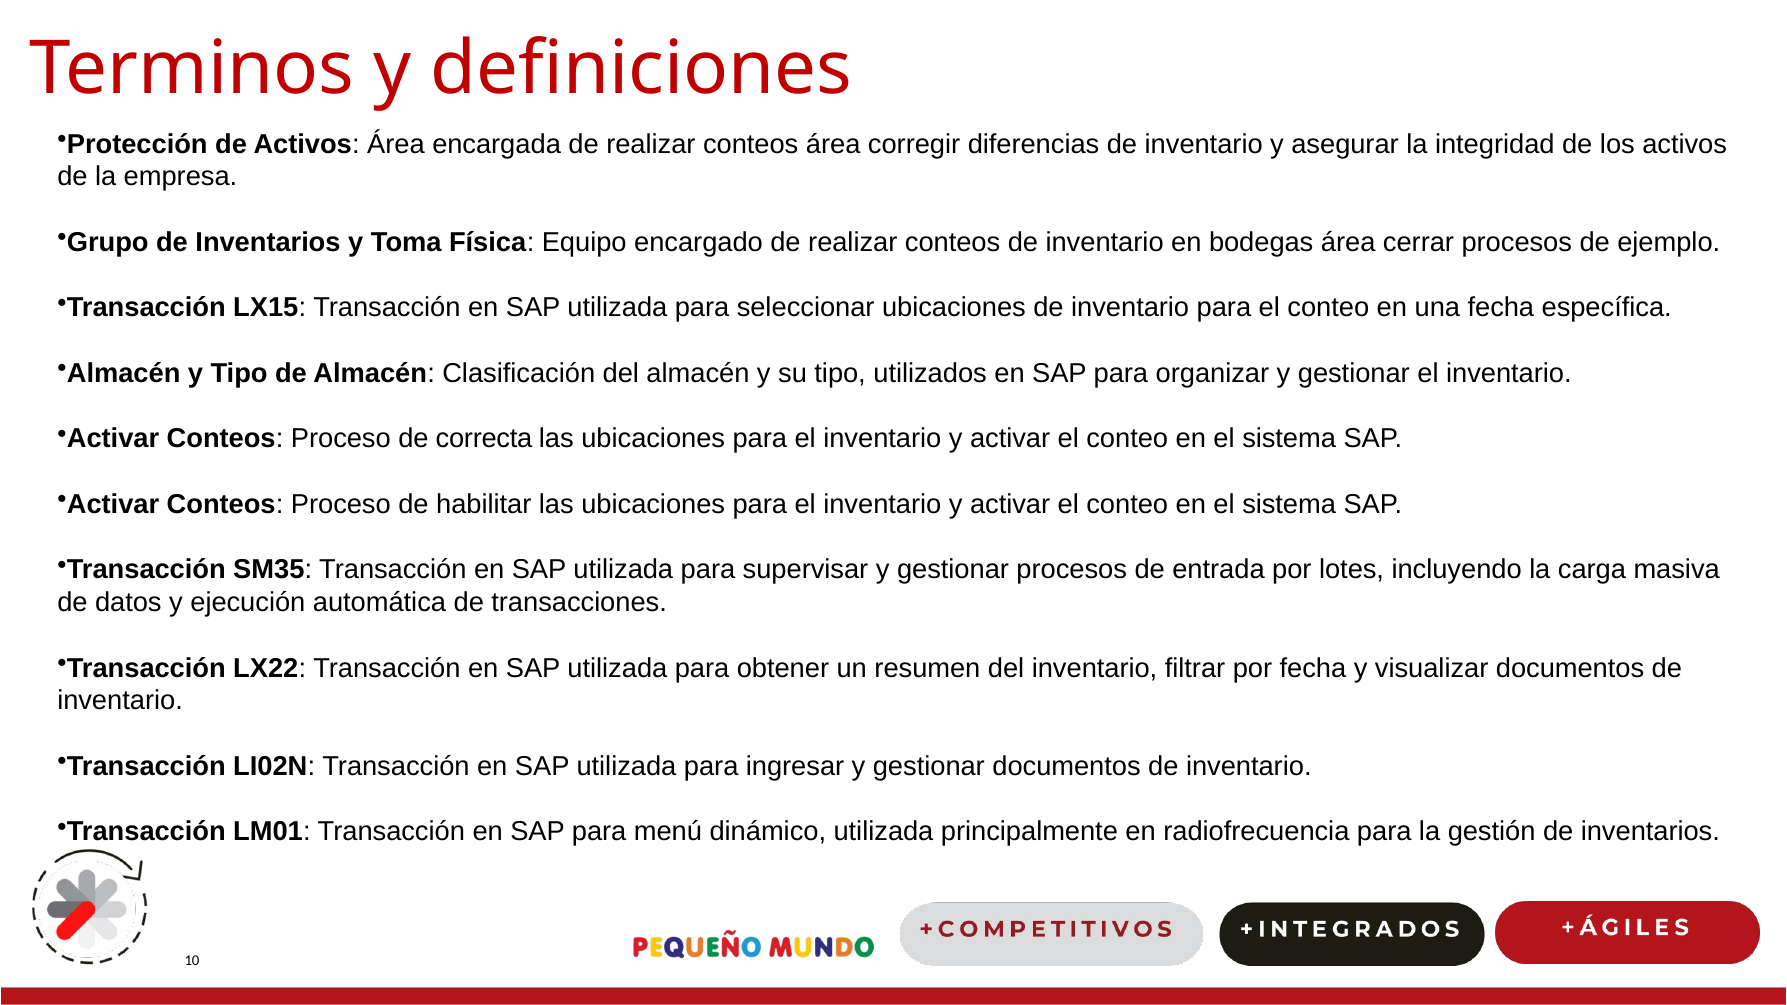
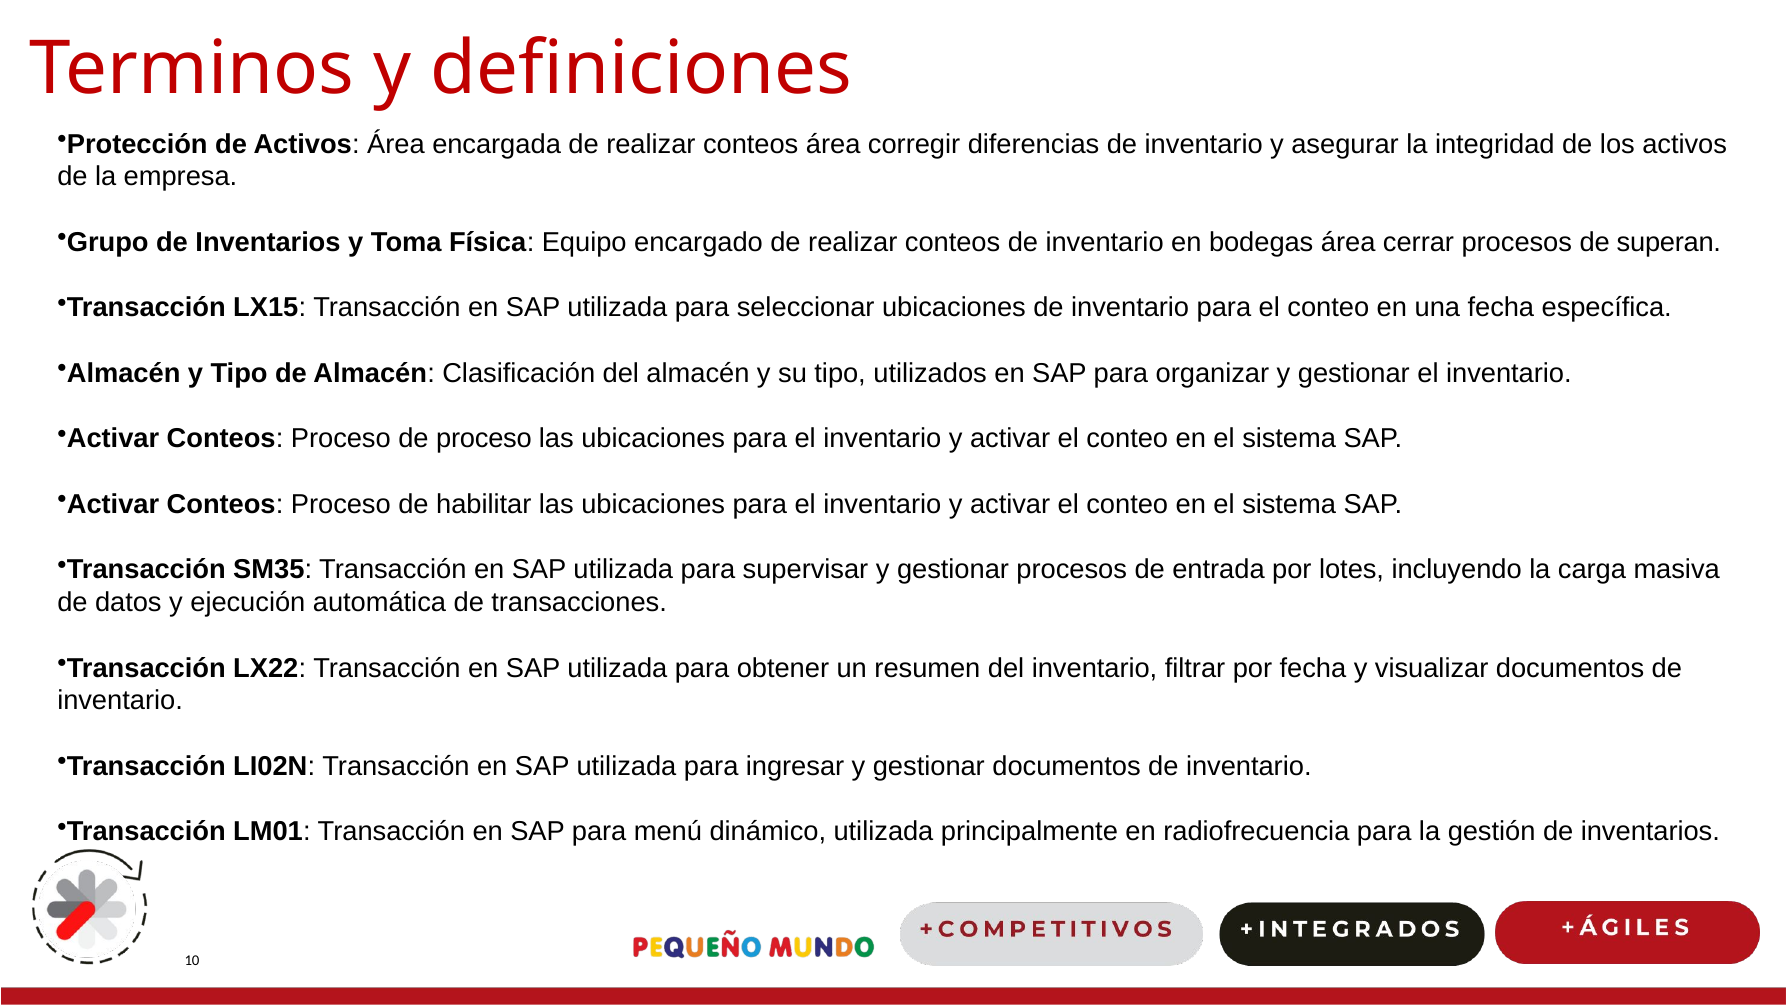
ejemplo: ejemplo -> superan (1669, 242)
de correcta: correcta -> proceso (484, 439)
